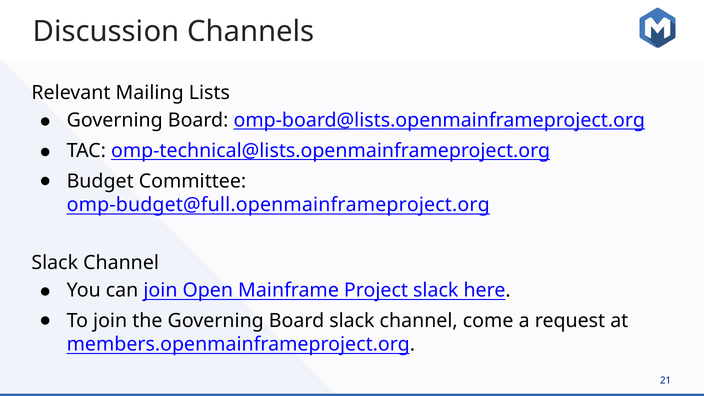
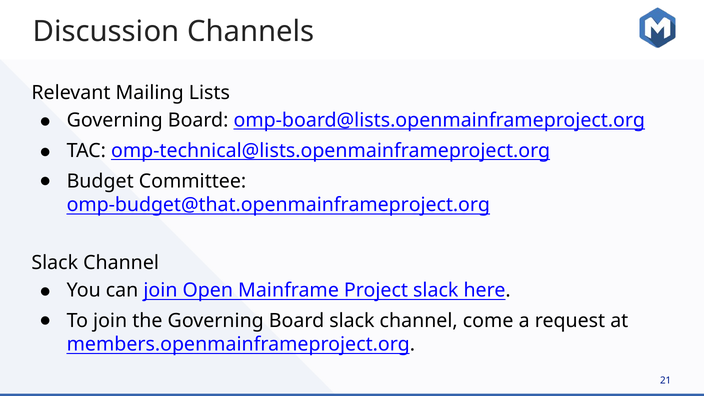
omp-budget@full.openmainframeproject.org: omp-budget@full.openmainframeproject.org -> omp-budget@that.openmainframeproject.org (278, 205)
